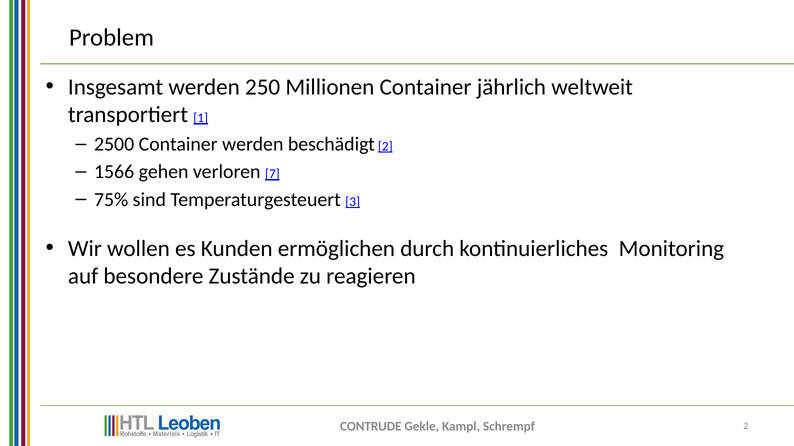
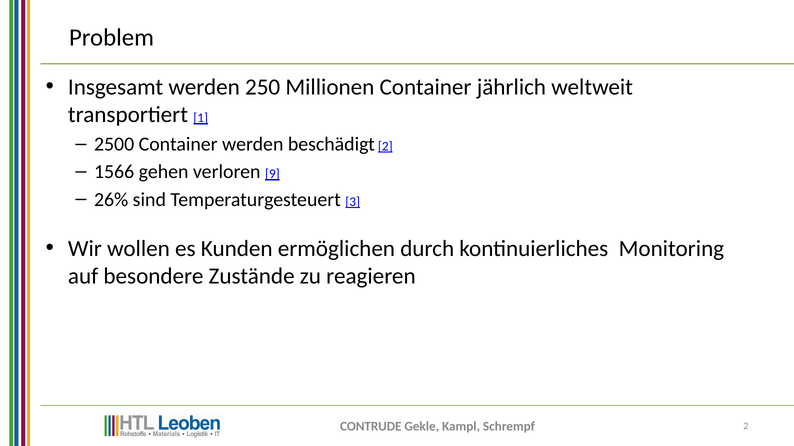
7: 7 -> 9 (272, 174)
75%: 75% -> 26% (111, 200)
